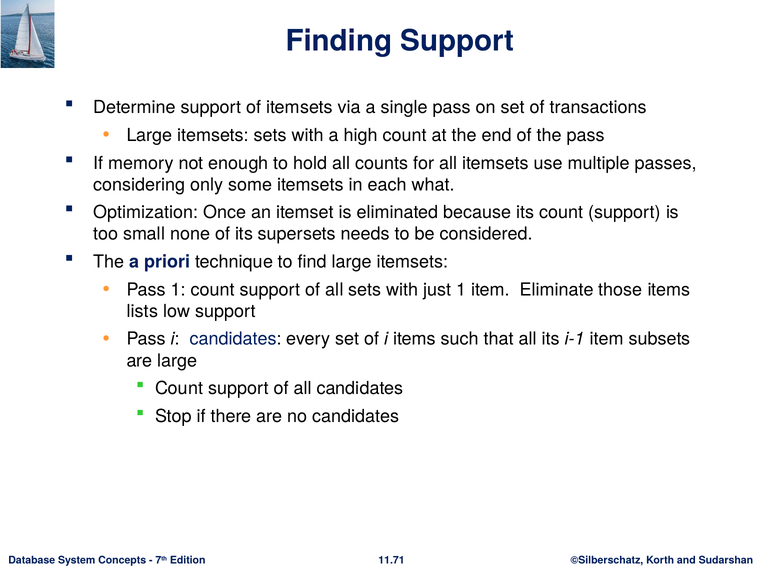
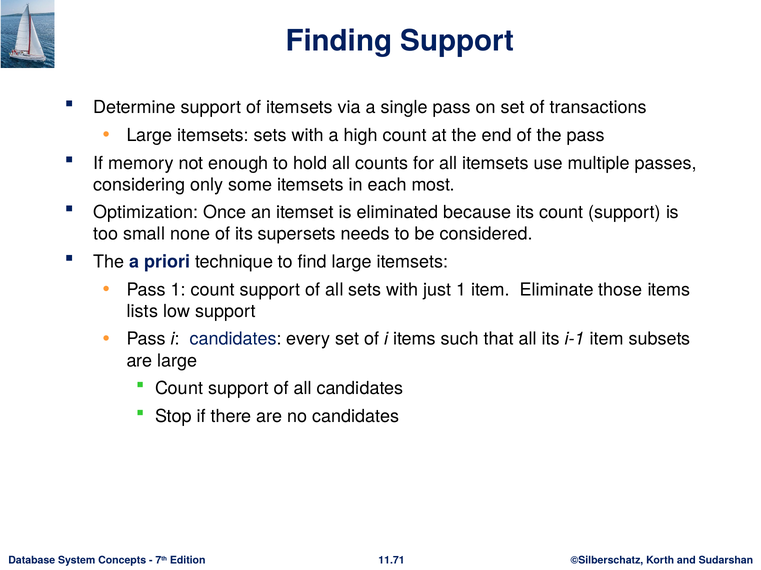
what: what -> most (433, 185)
